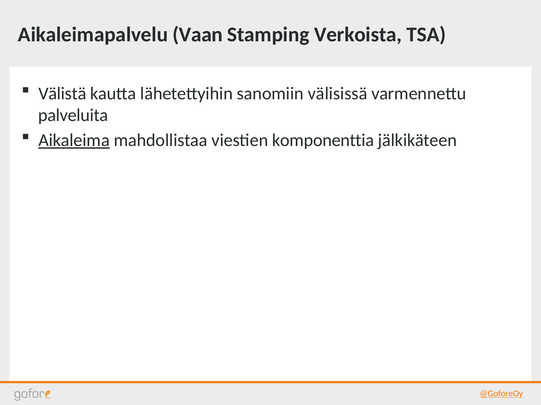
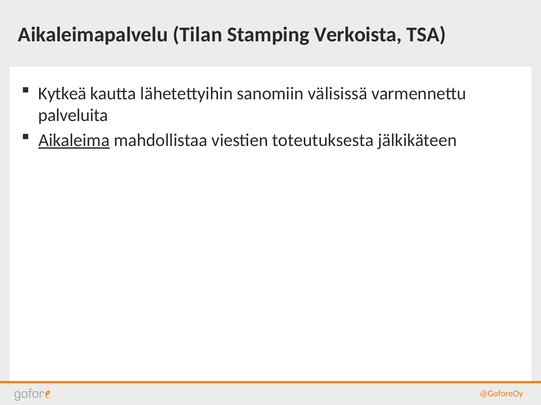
Vaan: Vaan -> Tilan (198, 35)
Välistä: Välistä -> Kytkeä (62, 94)
komponenttia: komponenttia -> toteutuksesta (323, 141)
@GoforeOy underline: present -> none (501, 394)
